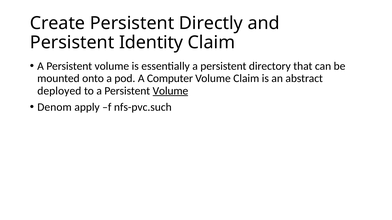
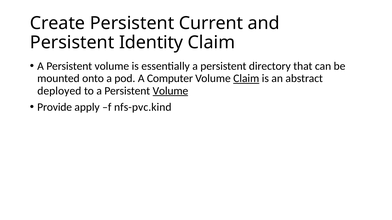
Directly: Directly -> Current (211, 23)
Claim underline: none -> present (246, 79)
Denom: Denom -> Provide (55, 107)
nfs-pvc.such: nfs-pvc.such -> nfs-pvc.kind (143, 107)
